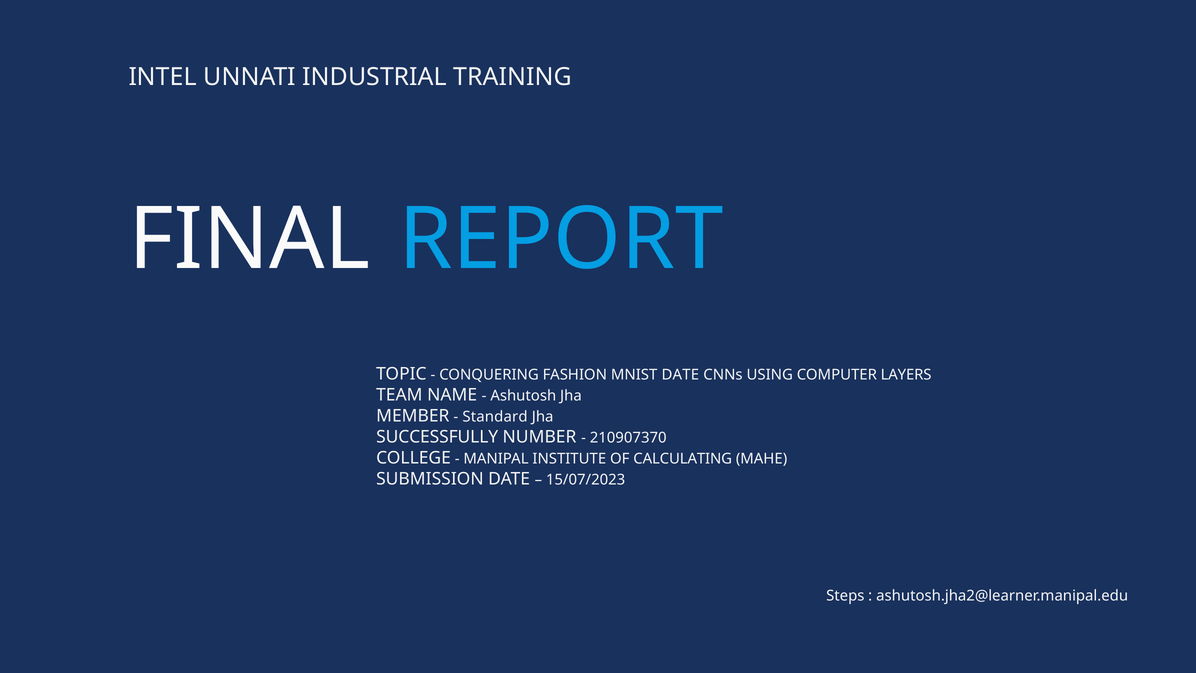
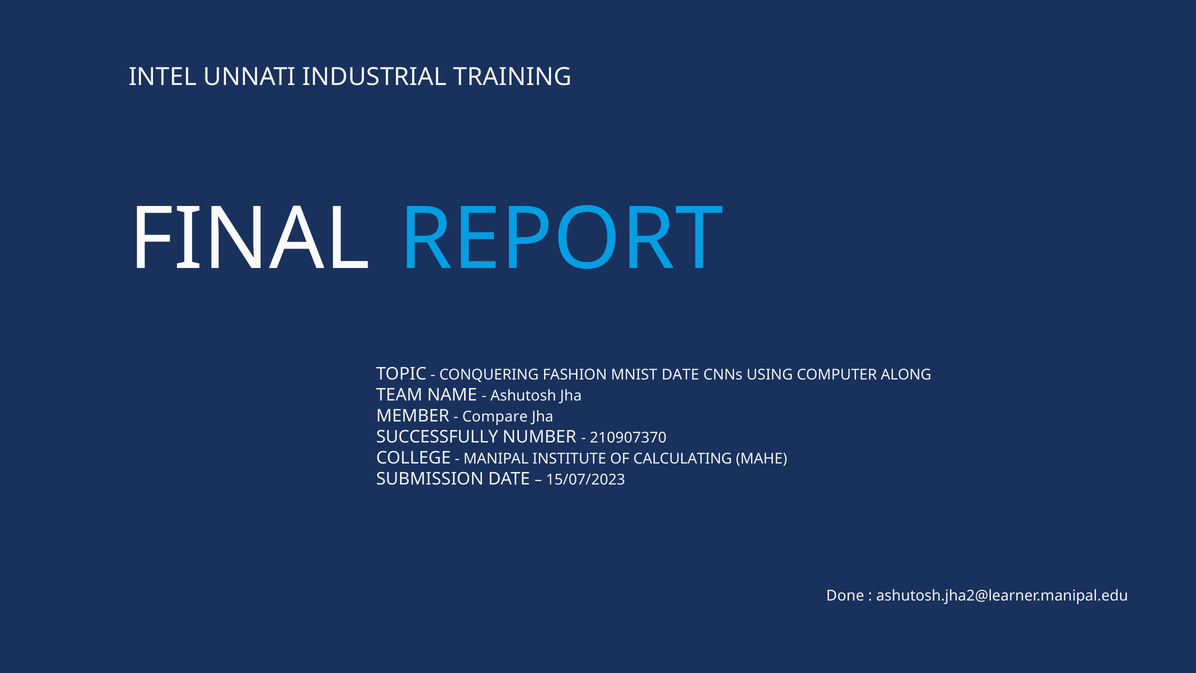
LAYERS: LAYERS -> ALONG (906, 375)
Standard: Standard -> Compare (495, 417)
Steps: Steps -> Done (845, 595)
